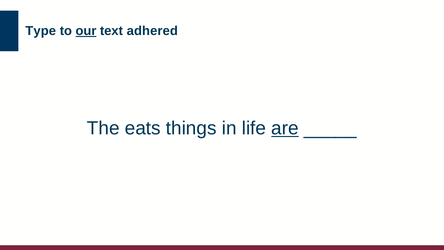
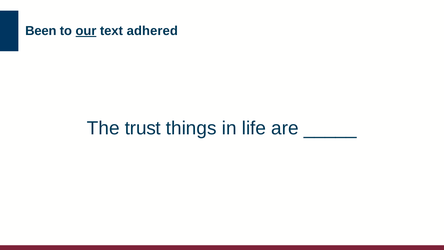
Type: Type -> Been (41, 31)
eats: eats -> trust (143, 128)
are underline: present -> none (285, 128)
